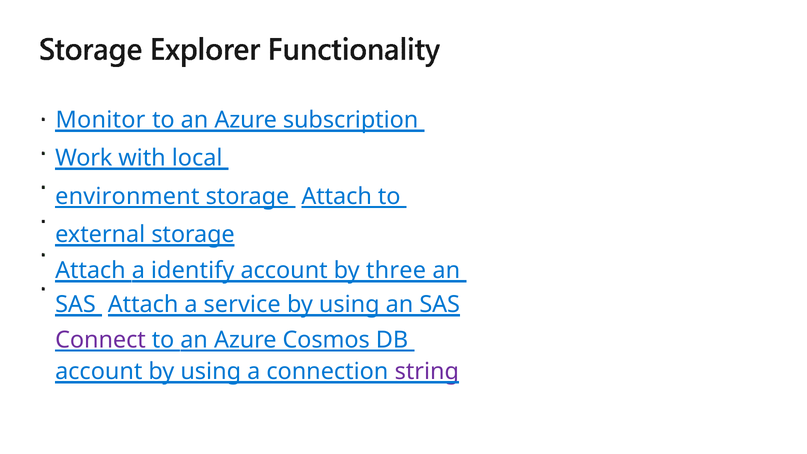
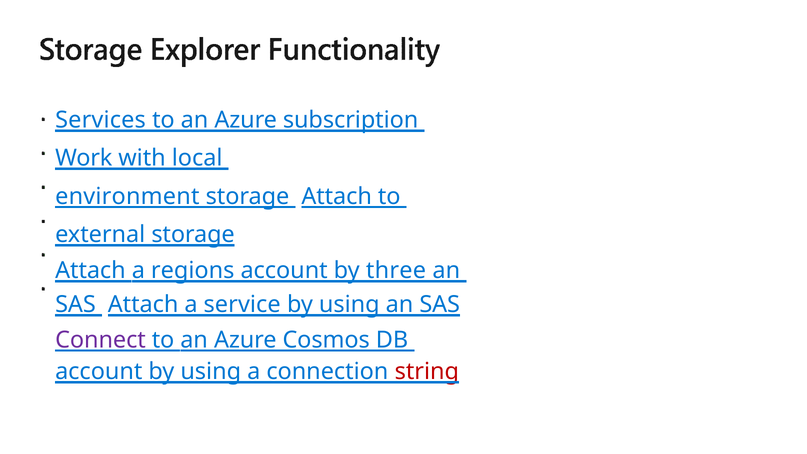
Monitor: Monitor -> Services (101, 120)
identify: identify -> regions (193, 271)
string colour: purple -> red (427, 372)
